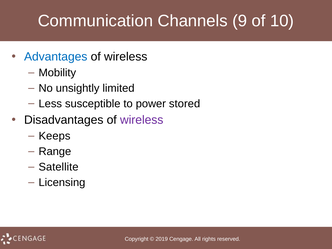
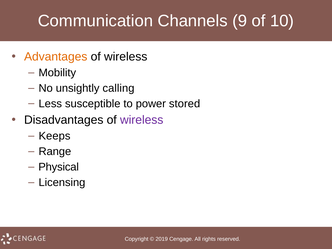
Advantages colour: blue -> orange (56, 57)
limited: limited -> calling (118, 88)
Satellite: Satellite -> Physical (59, 167)
